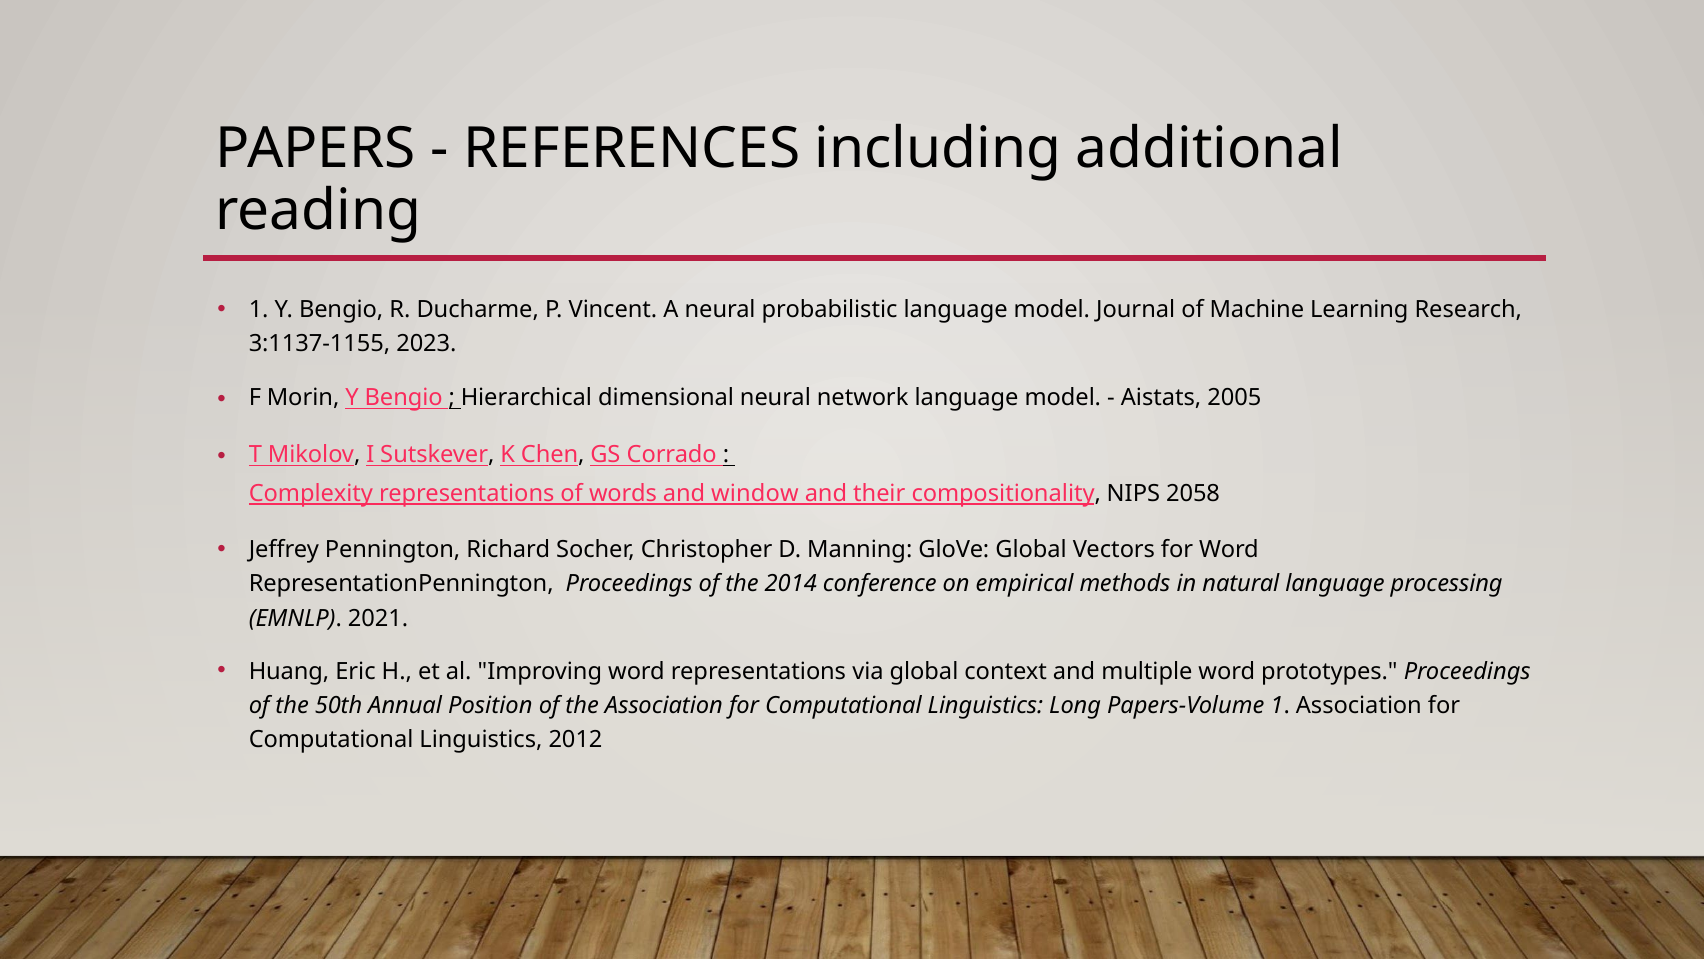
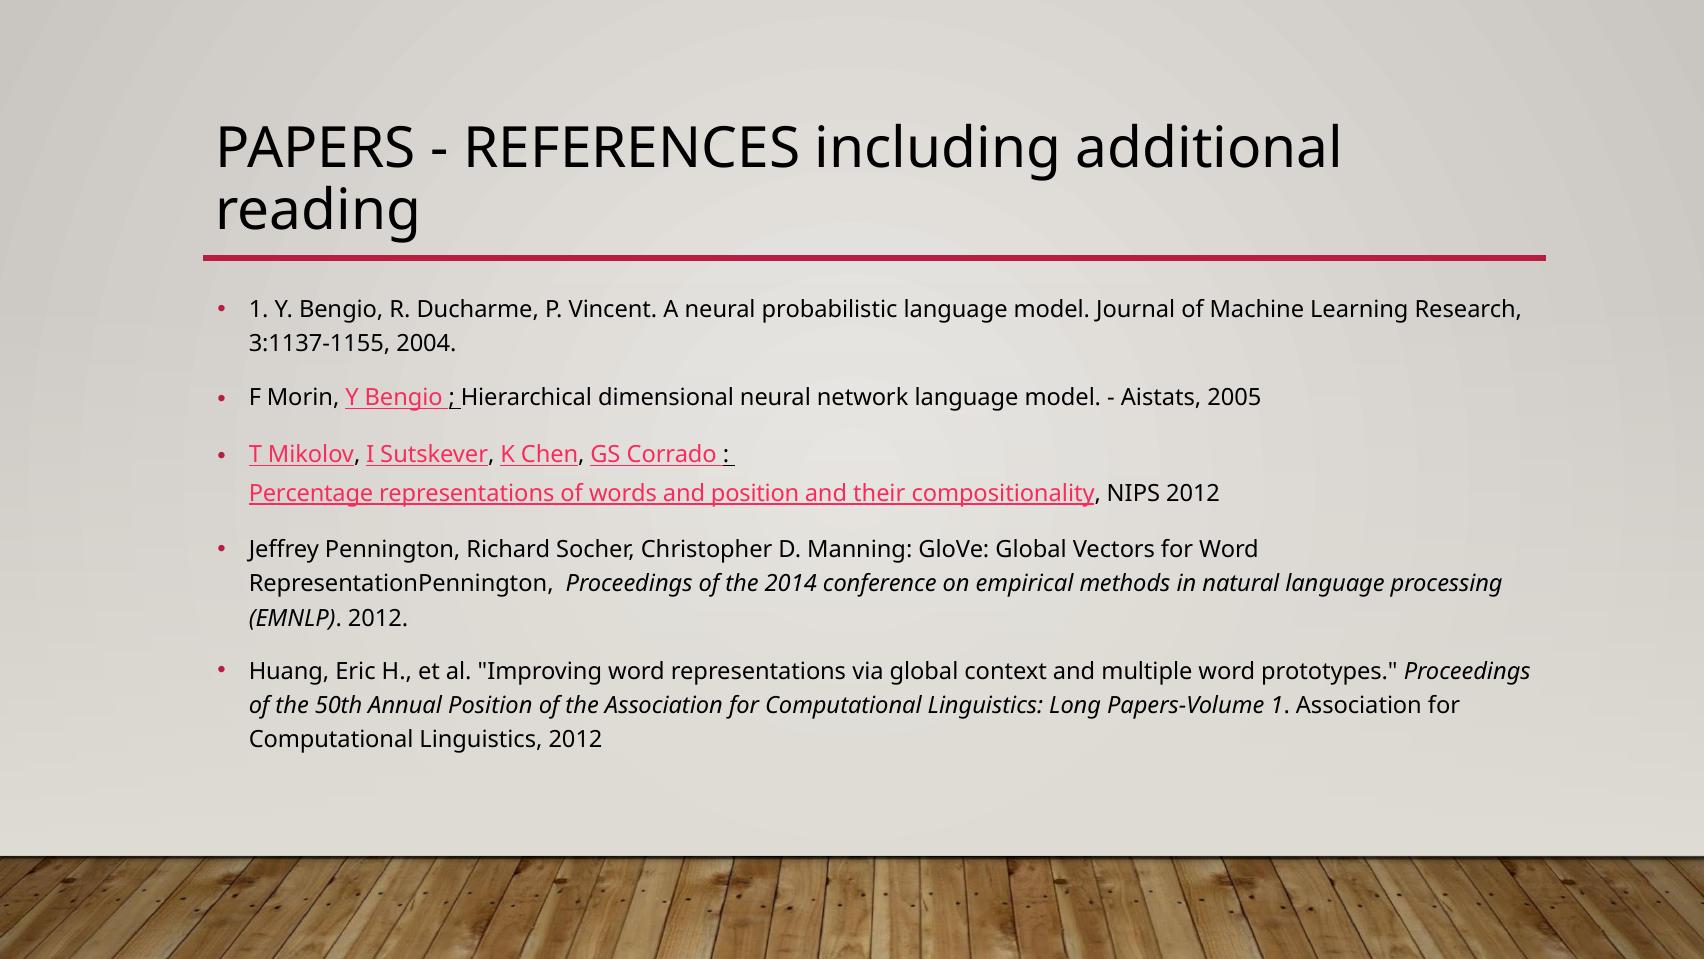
2023: 2023 -> 2004 (426, 344)
Complexity: Complexity -> Percentage (311, 493)
and window: window -> position (755, 493)
NIPS 2058: 2058 -> 2012 (1193, 493)
EMNLP 2021: 2021 -> 2012 (378, 618)
